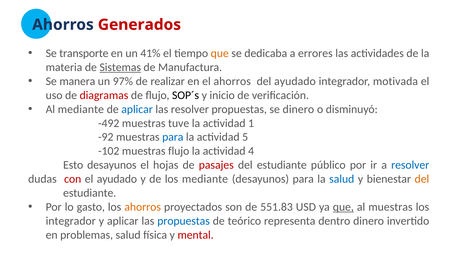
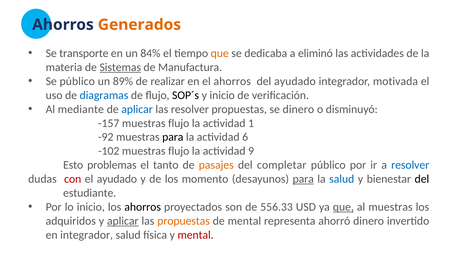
Generados colour: red -> orange (139, 25)
41%: 41% -> 84% (150, 53)
errores: errores -> eliminó (315, 53)
Se manera: manera -> público (77, 81)
97%: 97% -> 89% (123, 81)
diagramas colour: red -> blue (104, 95)
-492: -492 -> -157 (109, 123)
tuve: tuve -> flujo (179, 123)
para colour: blue -> black (173, 137)
5: 5 -> 6 (245, 137)
4: 4 -> 9 (251, 151)
Esto desayunos: desayunos -> problemas (112, 165)
hojas: hojas -> tanto (166, 165)
pasajes colour: red -> orange (216, 165)
estudiante: estudiante -> completar (282, 165)
los mediante: mediante -> momento (205, 179)
para underline: none -> present (303, 179)
del colour: orange -> black (422, 179)
lo gasto: gasto -> inicio (91, 207)
ahorros colour: orange -> black (143, 207)
551.83: 551.83 -> 556.33 (277, 207)
integrador: integrador -> adquiridos (71, 221)
aplicar underline: none -> present (123, 221)
propuestas colour: blue -> orange (184, 221)
de teórico: teórico -> mental (244, 221)
dentro: dentro -> ahorró (334, 221)
en problemas: problemas -> integrador (87, 235)
